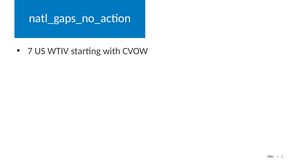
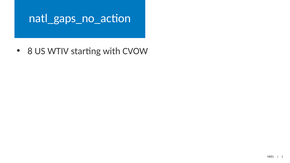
7: 7 -> 8 (30, 51)
